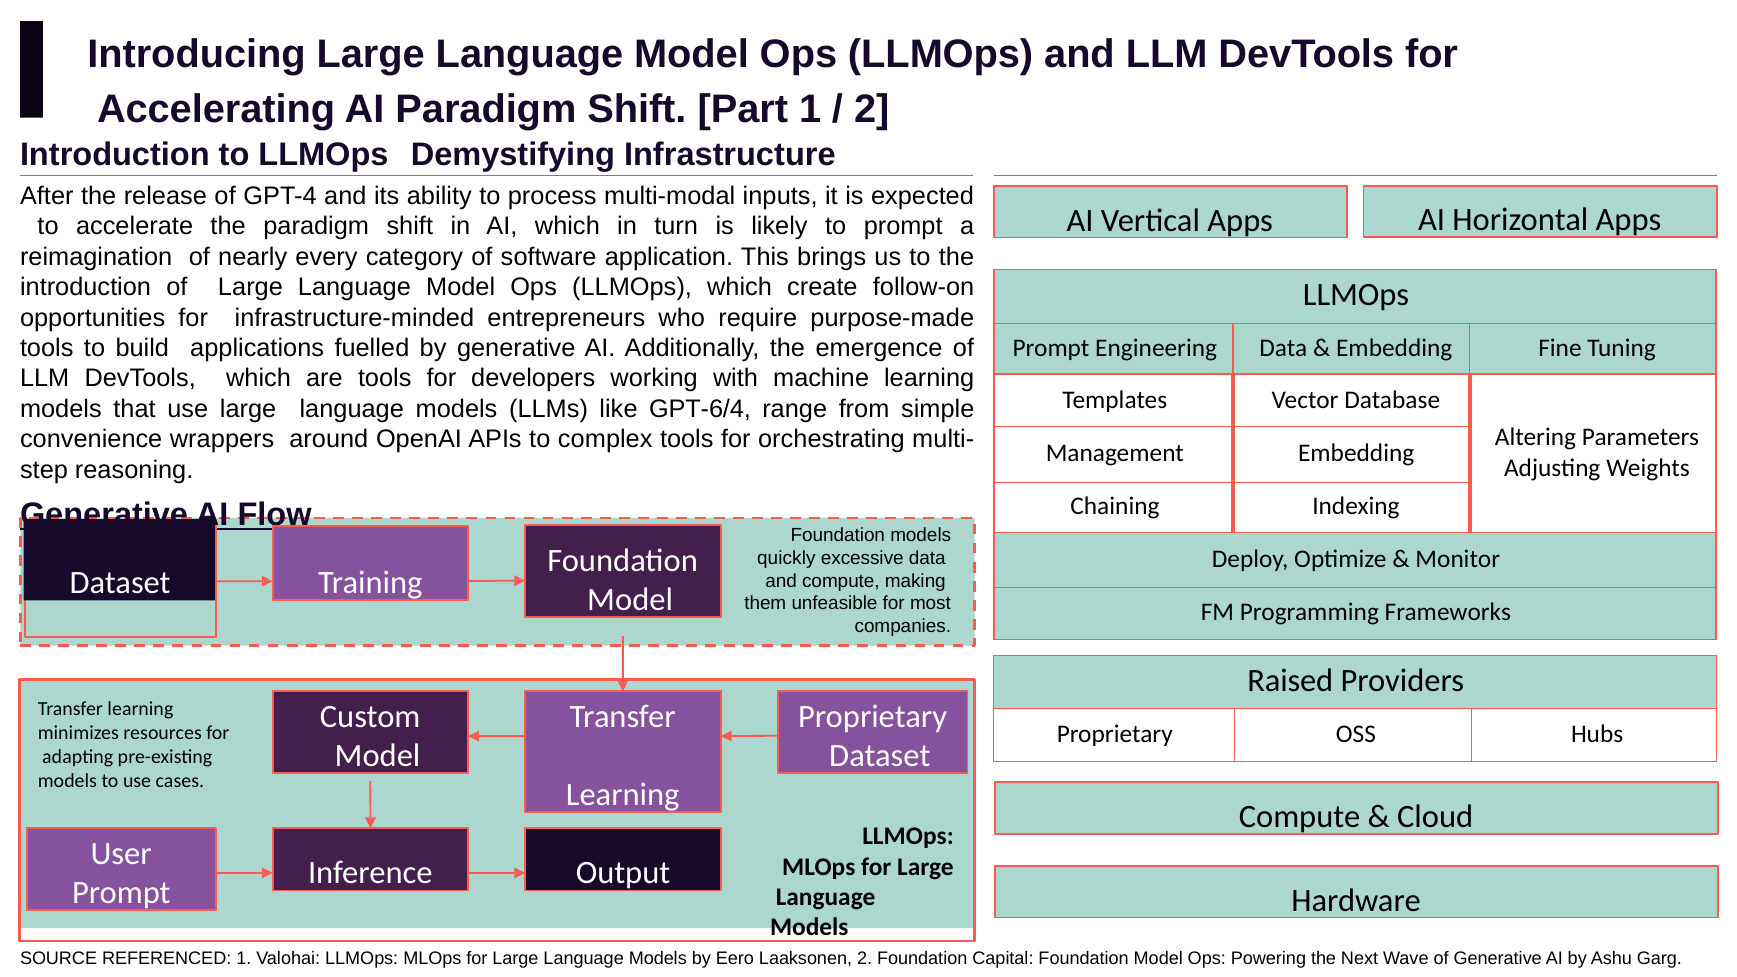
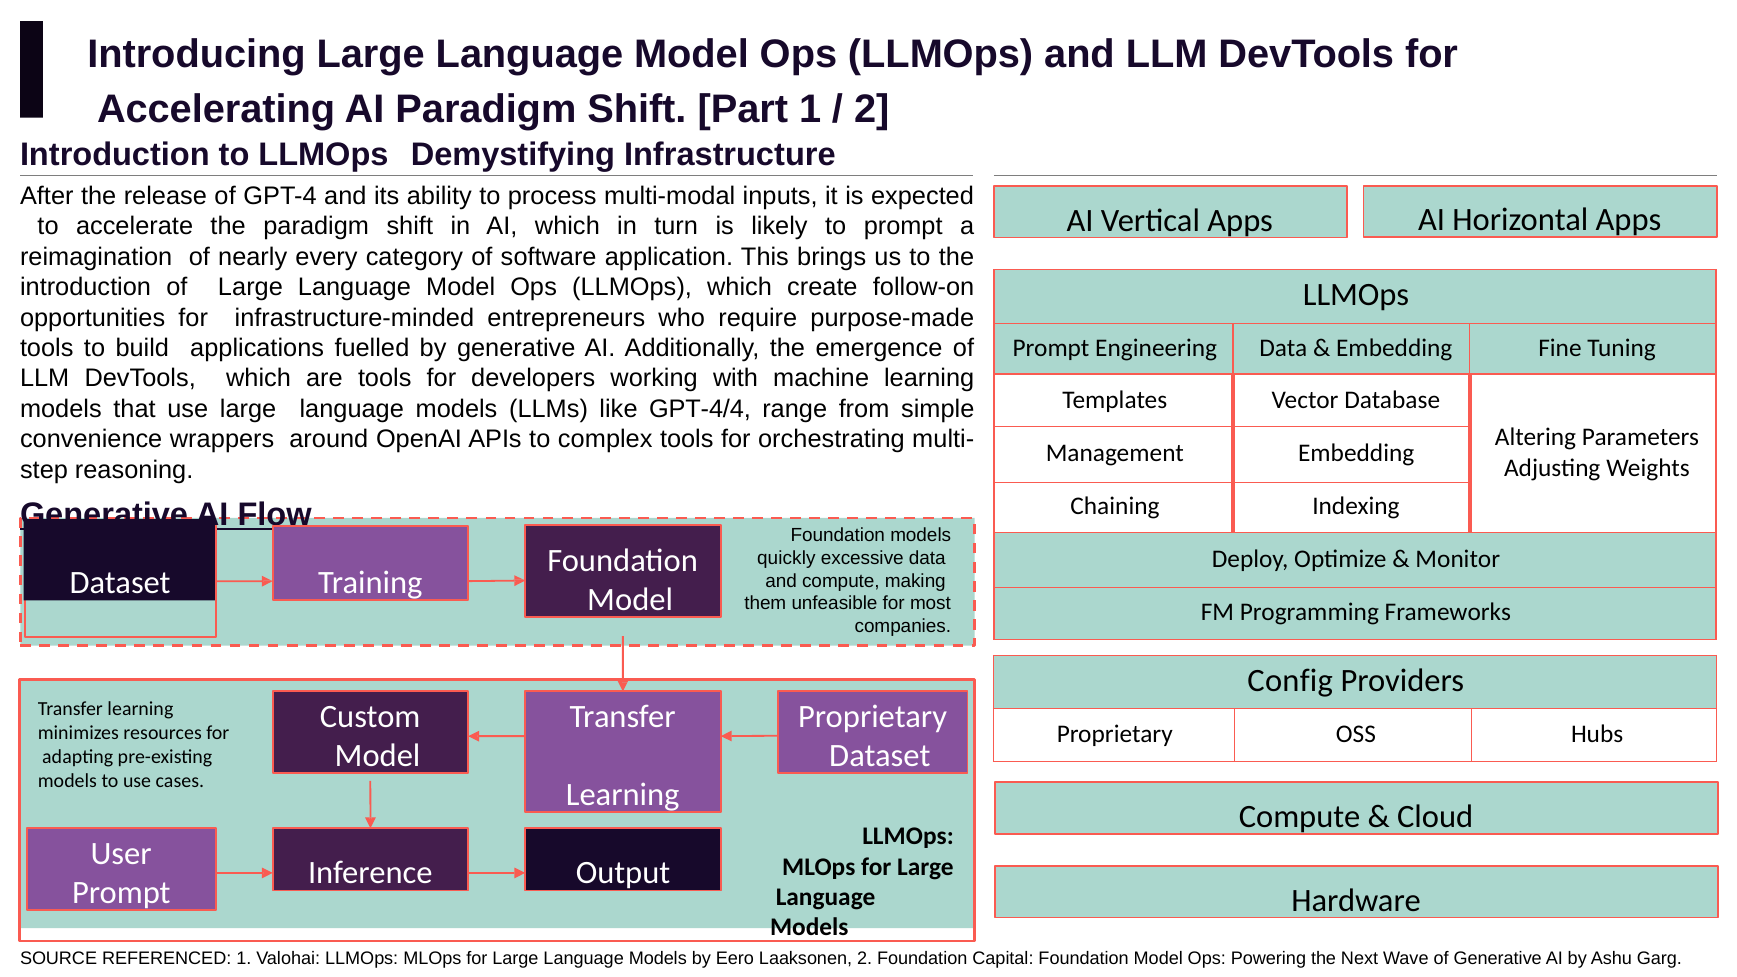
GPT-6/4: GPT-6/4 -> GPT-4/4 (700, 409)
Raised: Raised -> Config (1290, 681)
